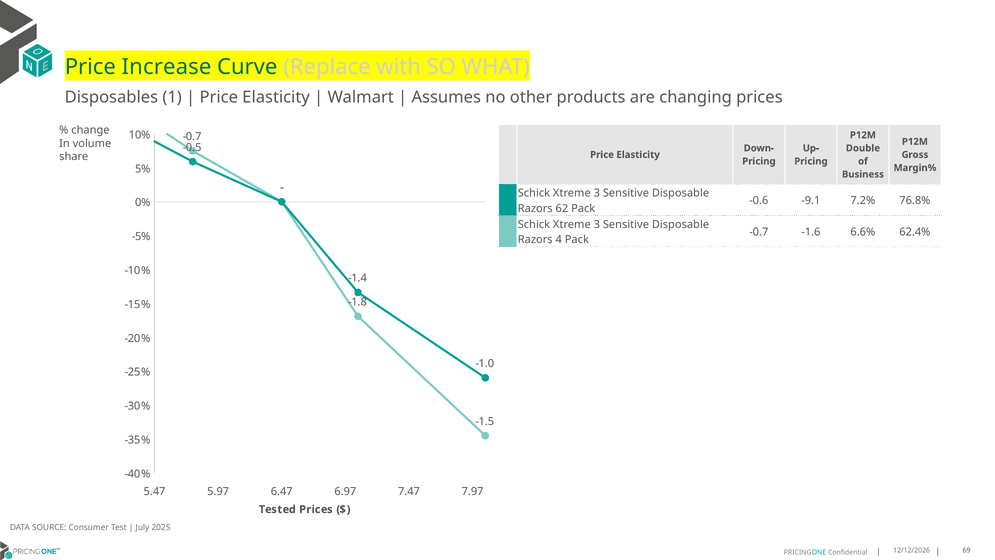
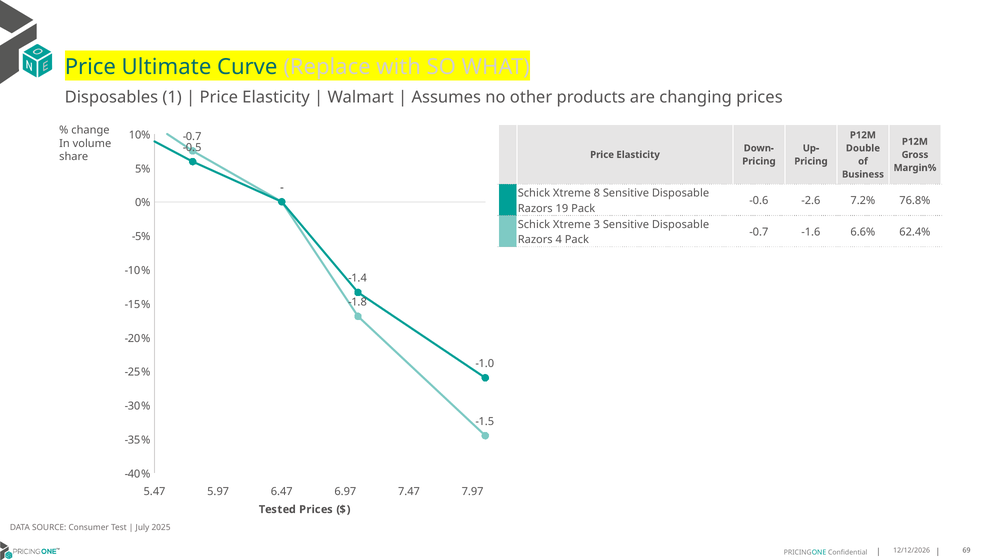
Increase: Increase -> Ultimate (166, 67)
3: 3 -> 8 (597, 193)
-9.1: -9.1 -> -2.6 (811, 200)
62: 62 -> 19 (562, 208)
